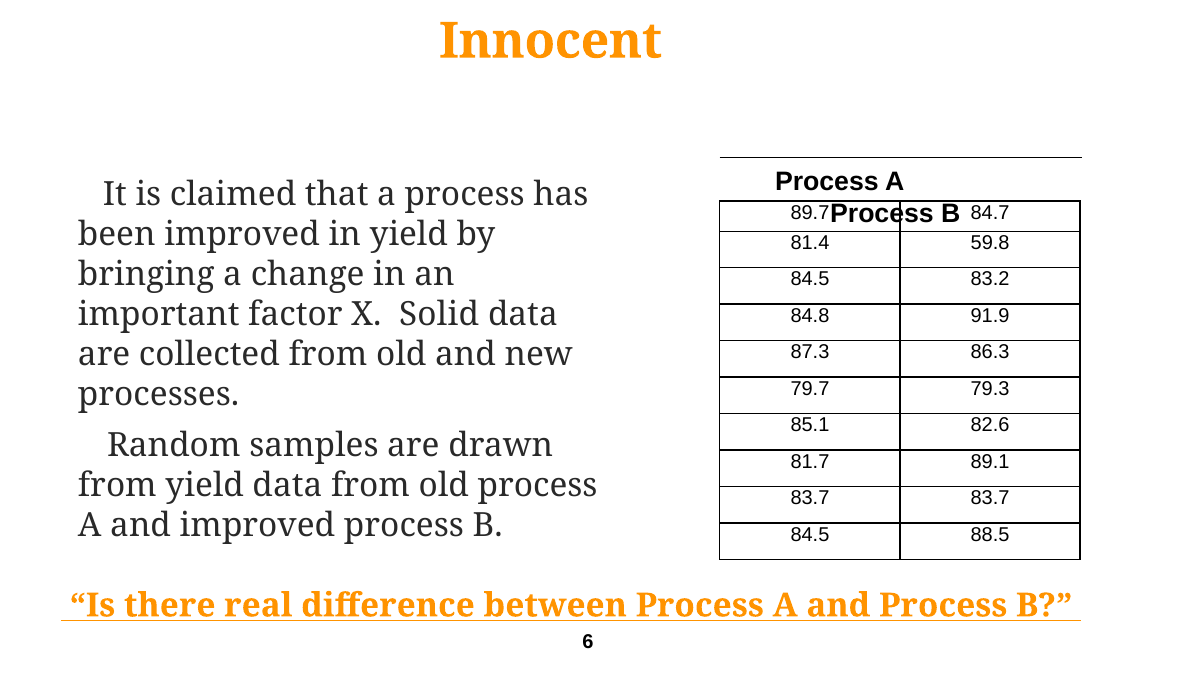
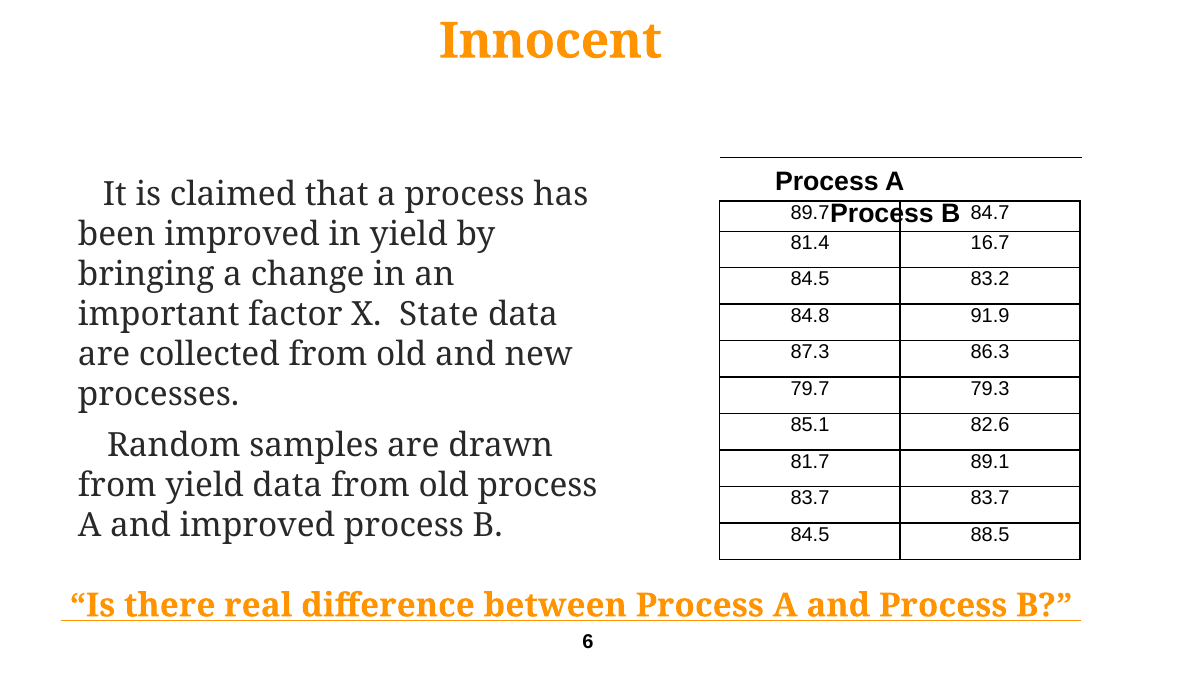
59.8: 59.8 -> 16.7 (990, 243)
Solid: Solid -> State (439, 315)
